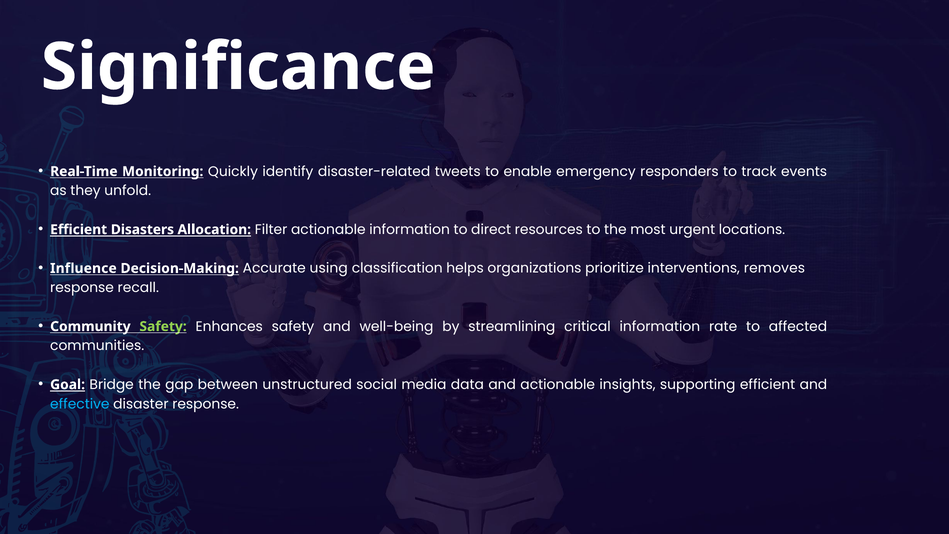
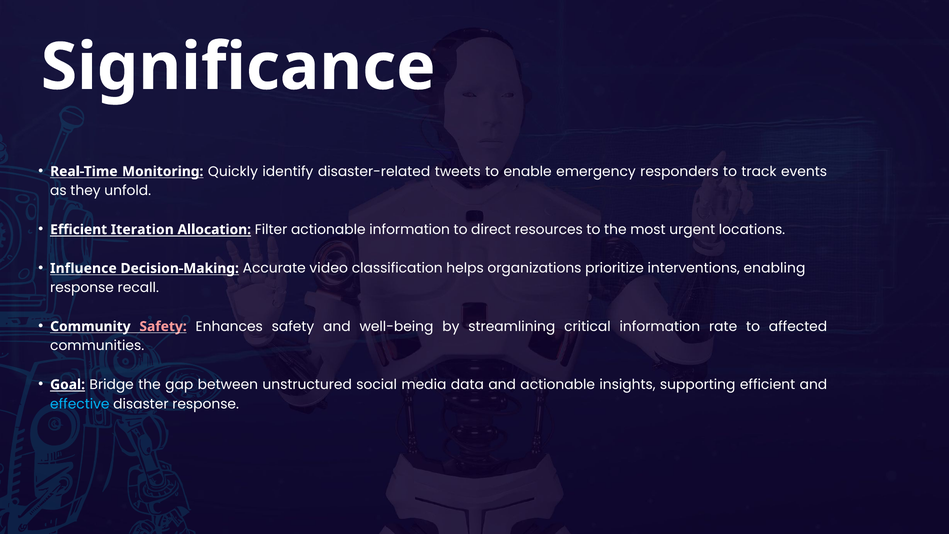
Disasters: Disasters -> Iteration (142, 230)
using: using -> video (329, 268)
removes: removes -> enabling (774, 268)
Safety colour: light green -> pink (163, 326)
